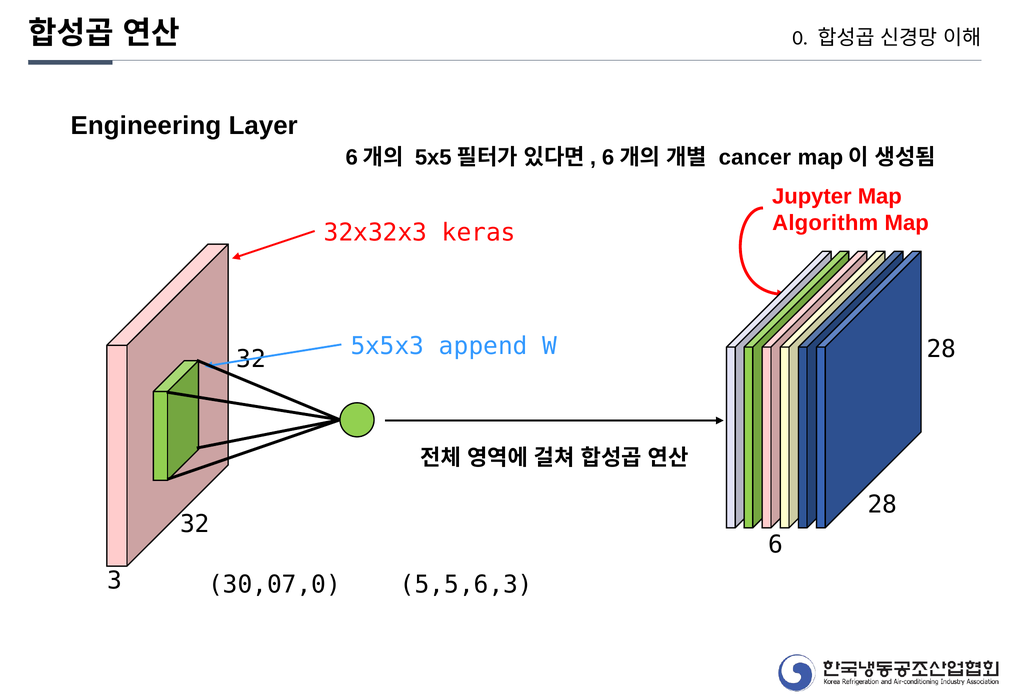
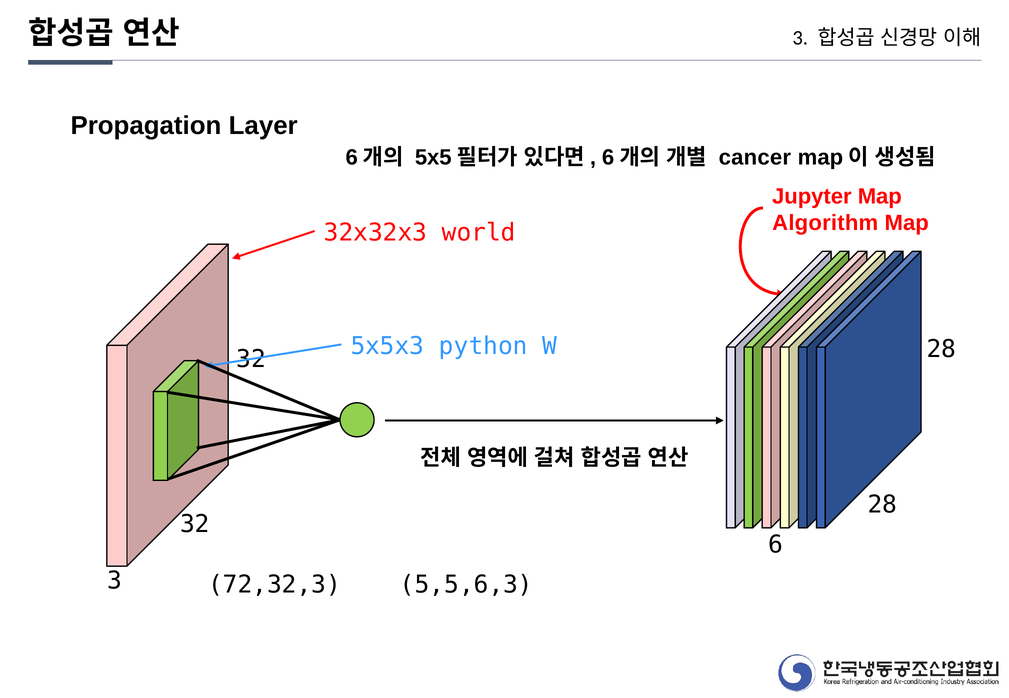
0: 0 -> 3 (800, 38)
Engineering: Engineering -> Propagation (146, 126)
keras: keras -> world (479, 233)
append: append -> python (483, 346)
30,07,0: 30,07,0 -> 72,32,3 (274, 585)
